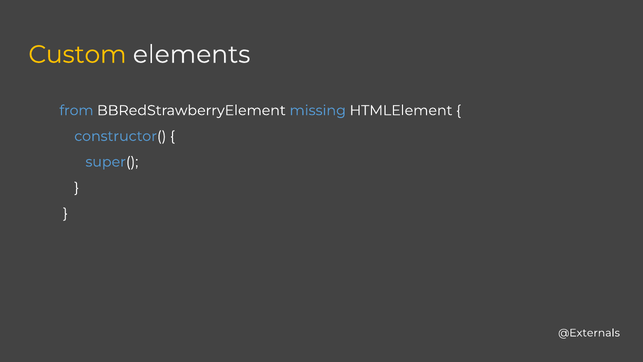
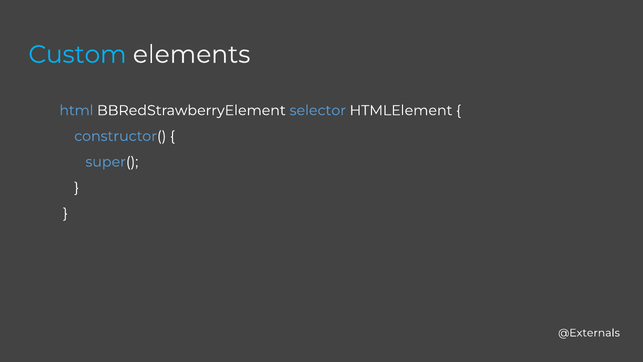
Custom colour: yellow -> light blue (77, 54)
from: from -> html (76, 110)
missing: missing -> selector (318, 110)
